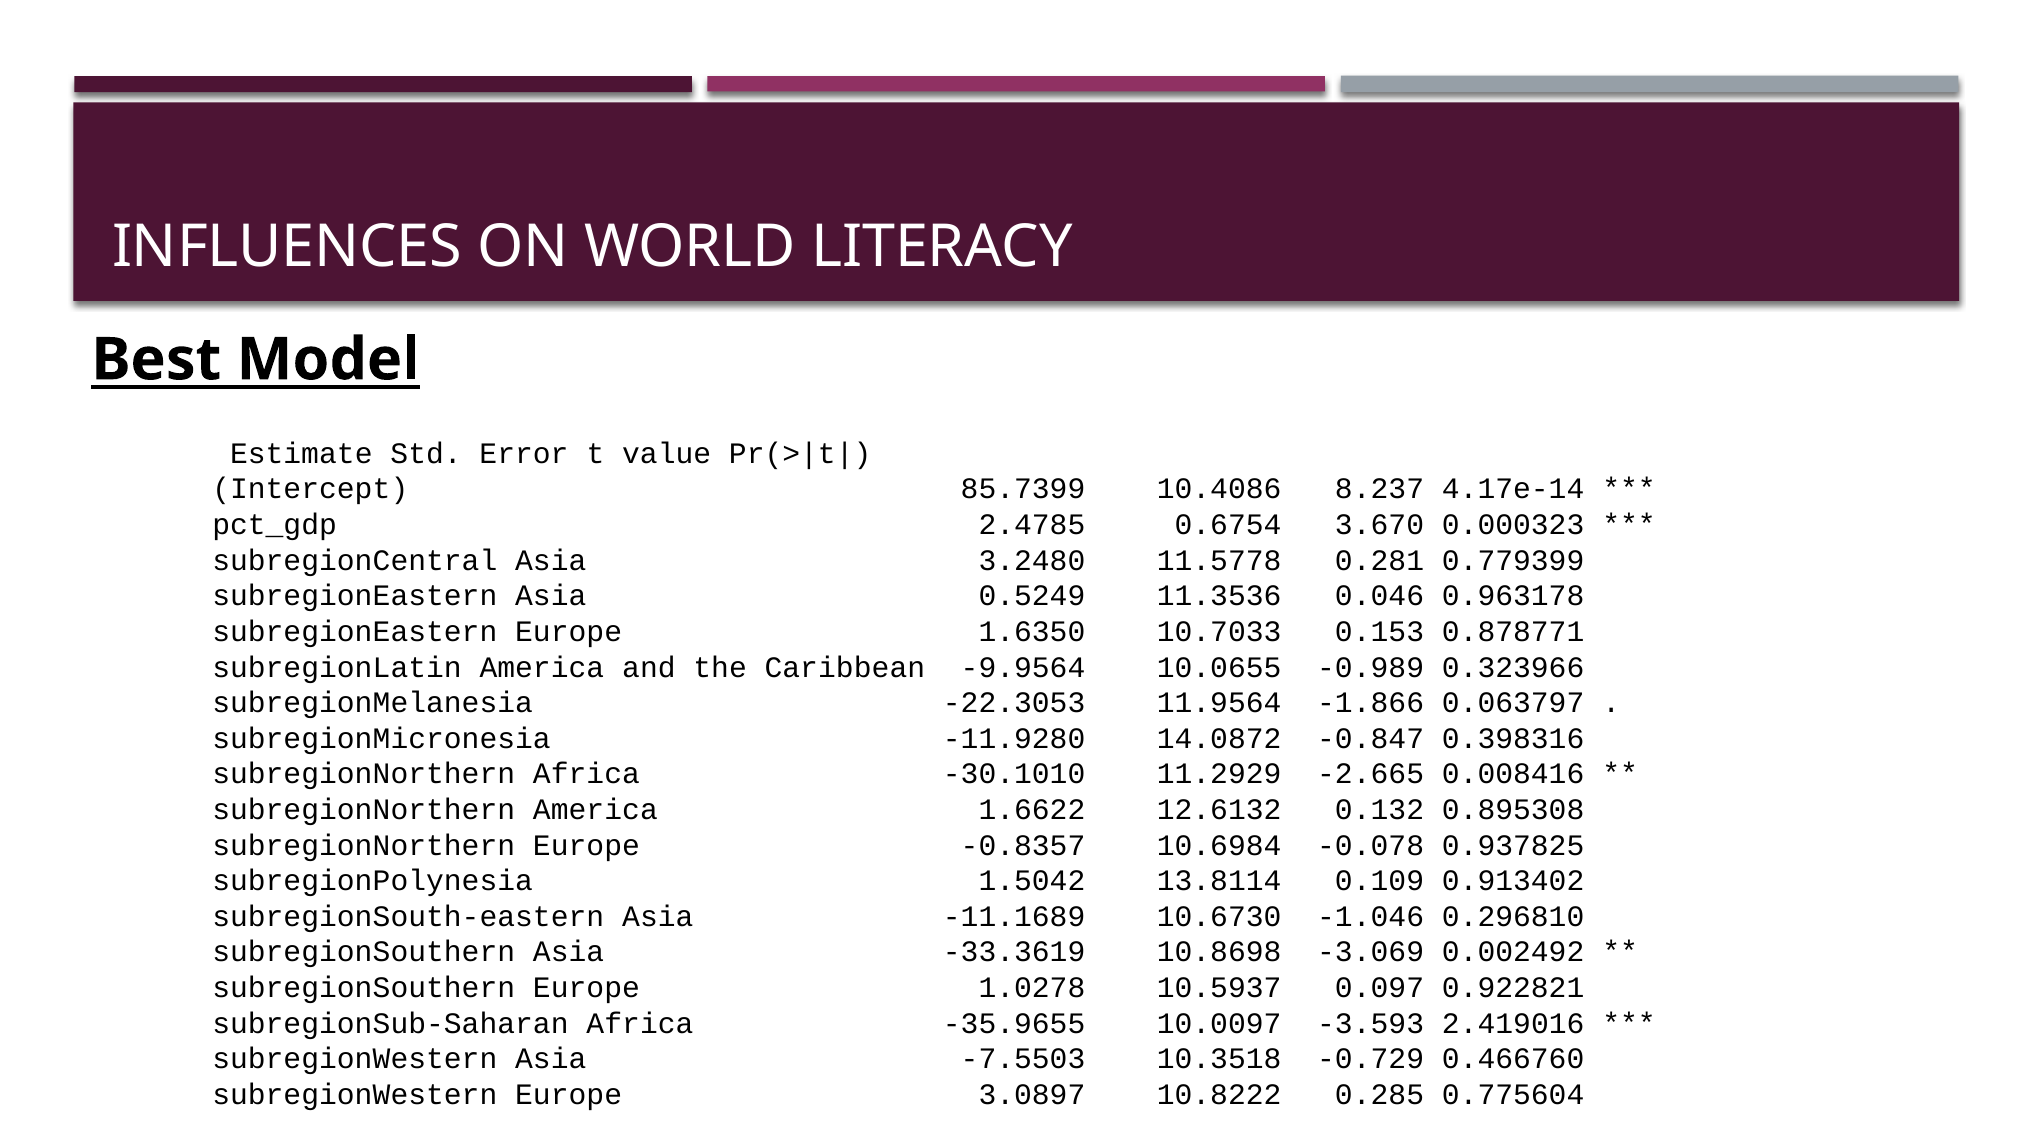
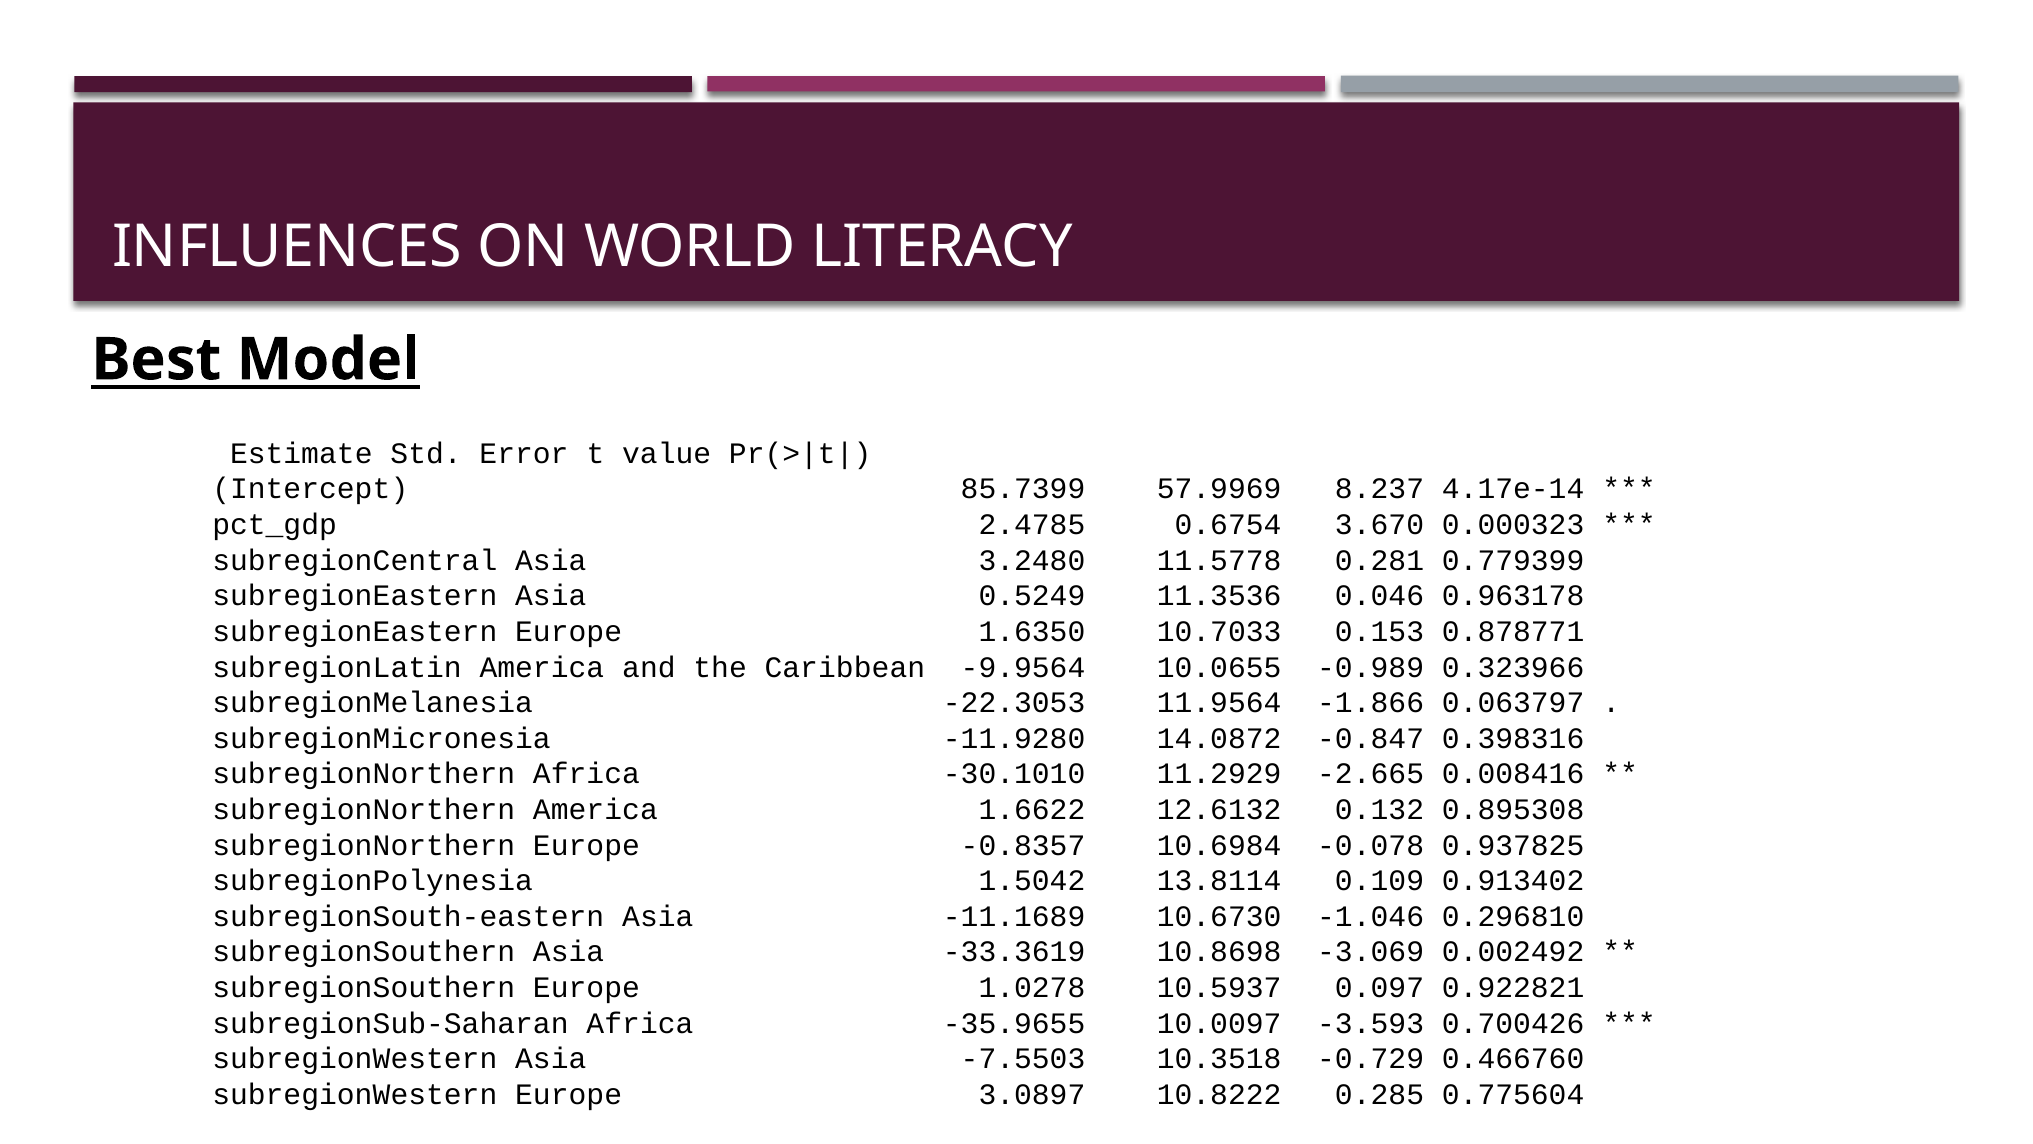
10.4086: 10.4086 -> 57.9969 (1219, 489)
2.419016: 2.419016 -> 0.700426 (1513, 1023)
